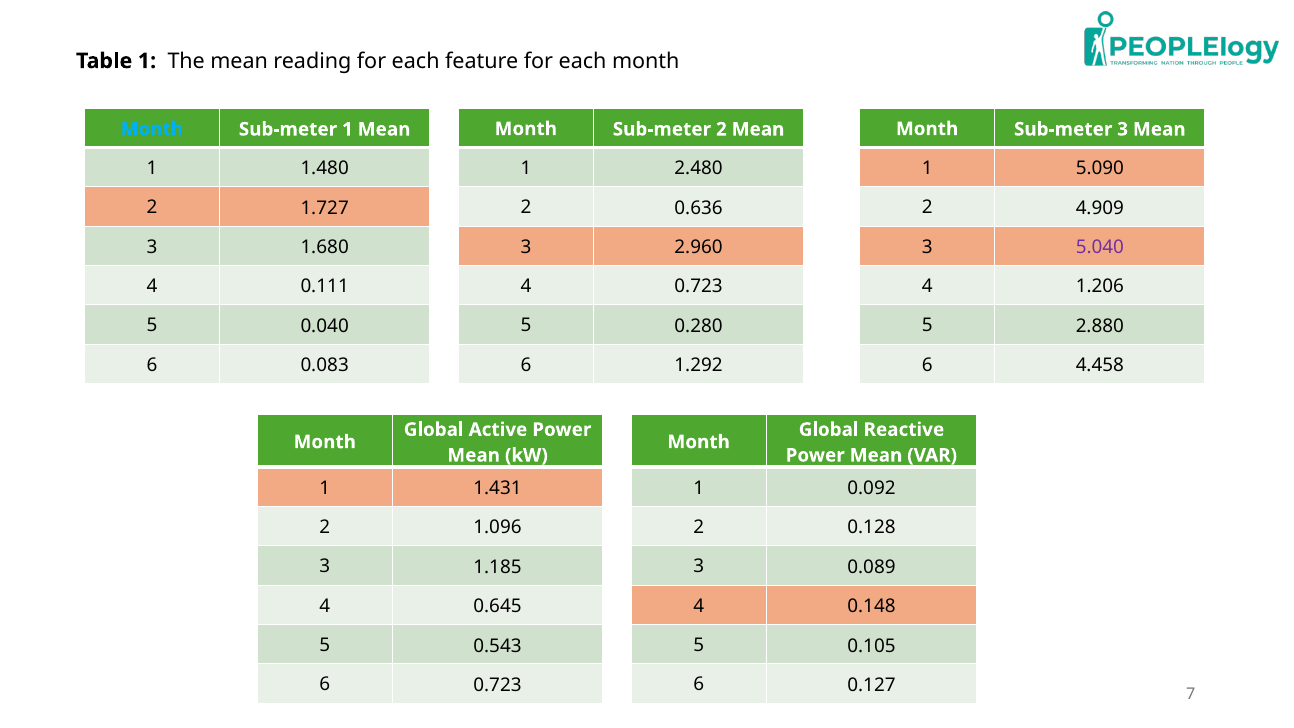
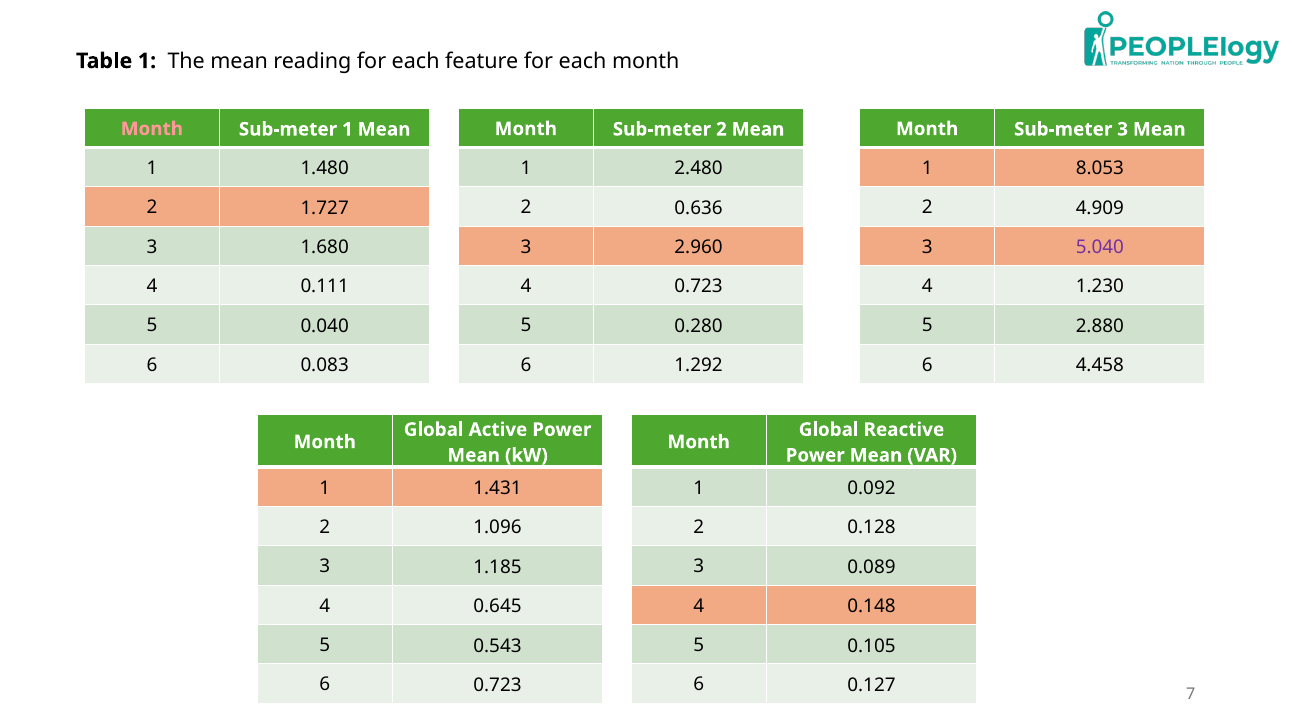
Month colour: light blue -> pink (152, 129)
5.090: 5.090 -> 8.053 (1100, 169)
1.206: 1.206 -> 1.230 (1100, 287)
